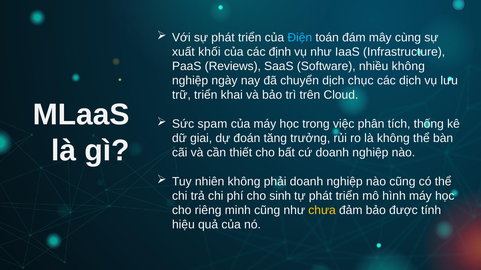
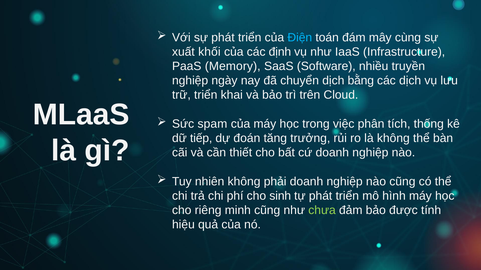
Reviews: Reviews -> Memory (233, 66)
nhiều không: không -> truyền (408, 66)
chục: chục -> bằng (361, 81)
giai: giai -> tiếp (201, 138)
chưa colour: yellow -> light green (322, 211)
